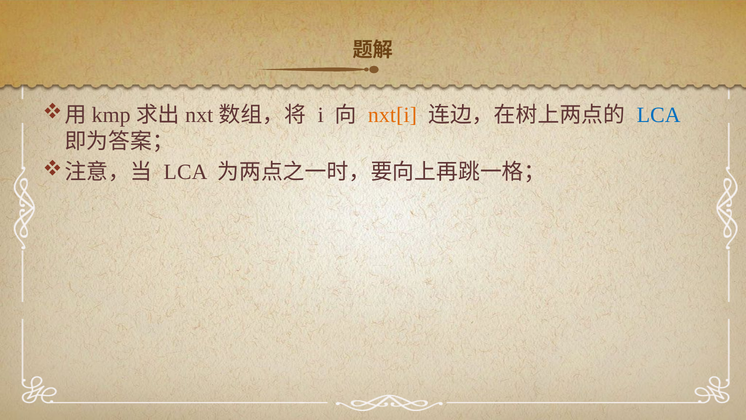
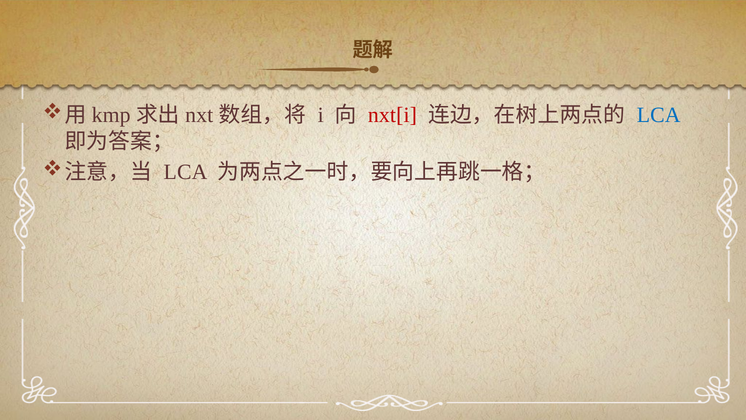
nxt[i colour: orange -> red (392, 115)
